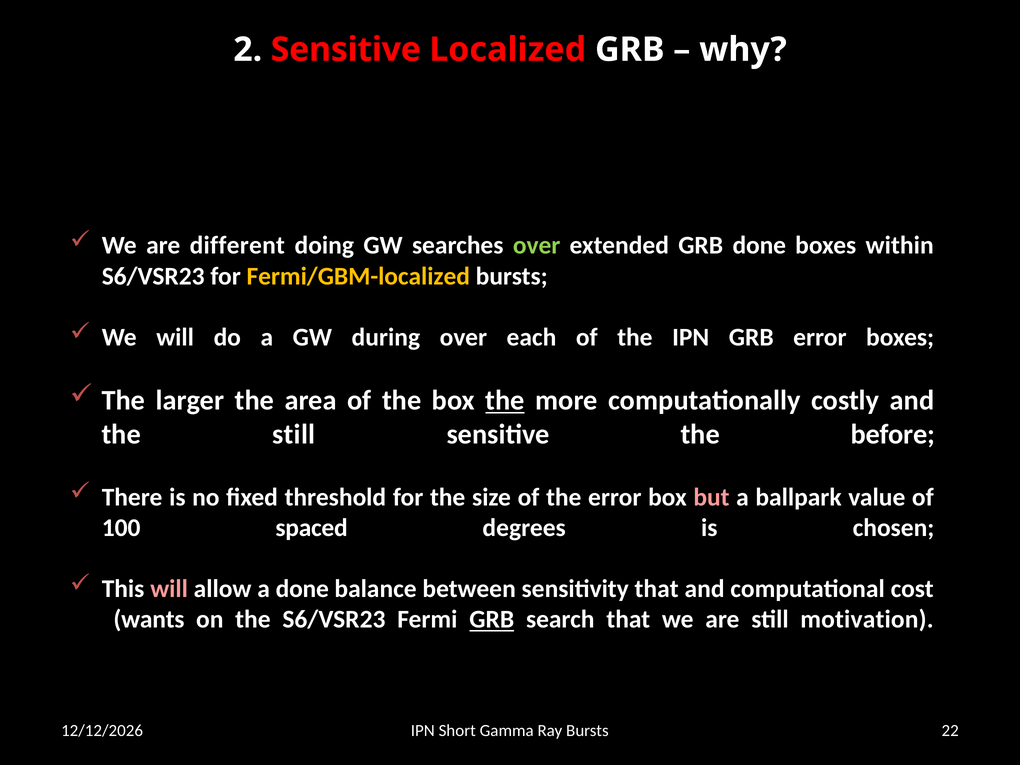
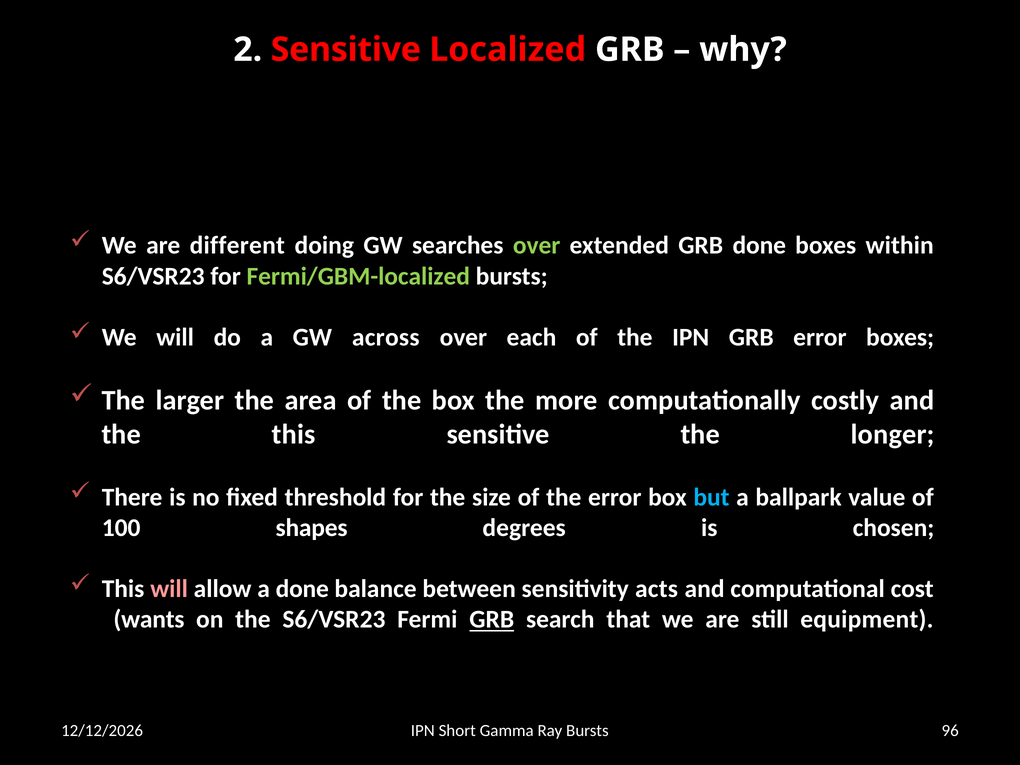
Fermi/GBM-localized colour: yellow -> light green (358, 276)
during: during -> across (386, 337)
the underline: present -> none (505, 400)
the still: still -> this (294, 434)
before: before -> longer (893, 434)
but colour: pink -> light blue (711, 497)
spaced: spaced -> shapes (312, 528)
sensitivity that: that -> acts (657, 589)
motivation: motivation -> equipment (867, 620)
22: 22 -> 96 (950, 730)
